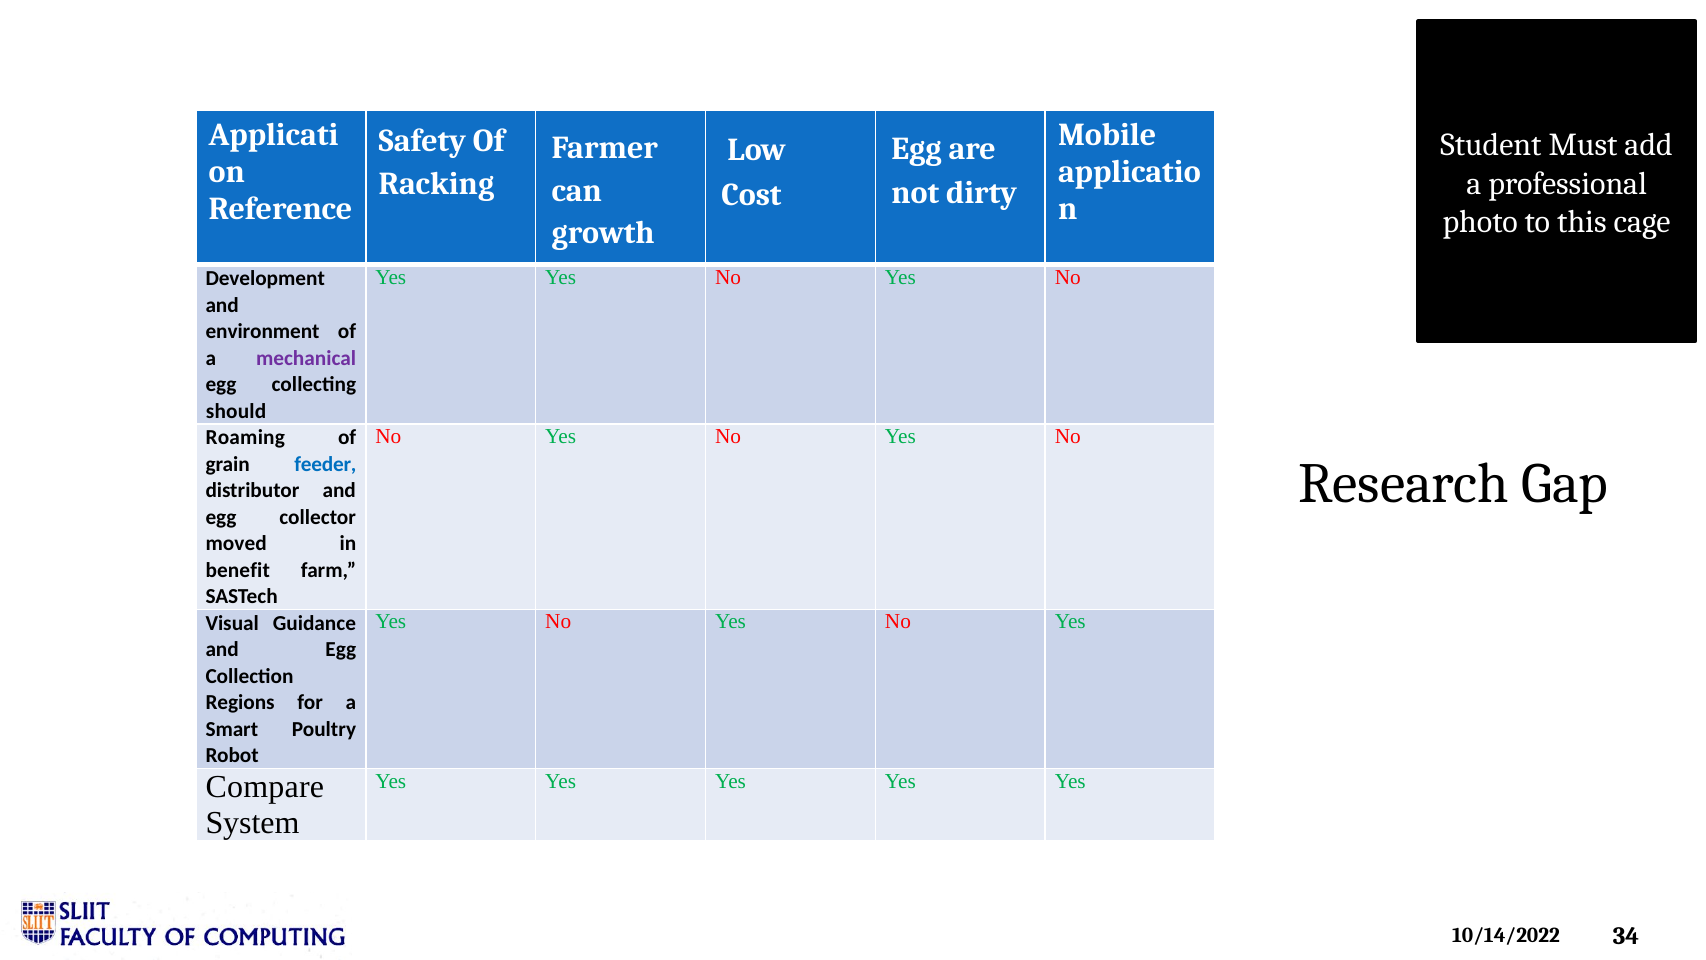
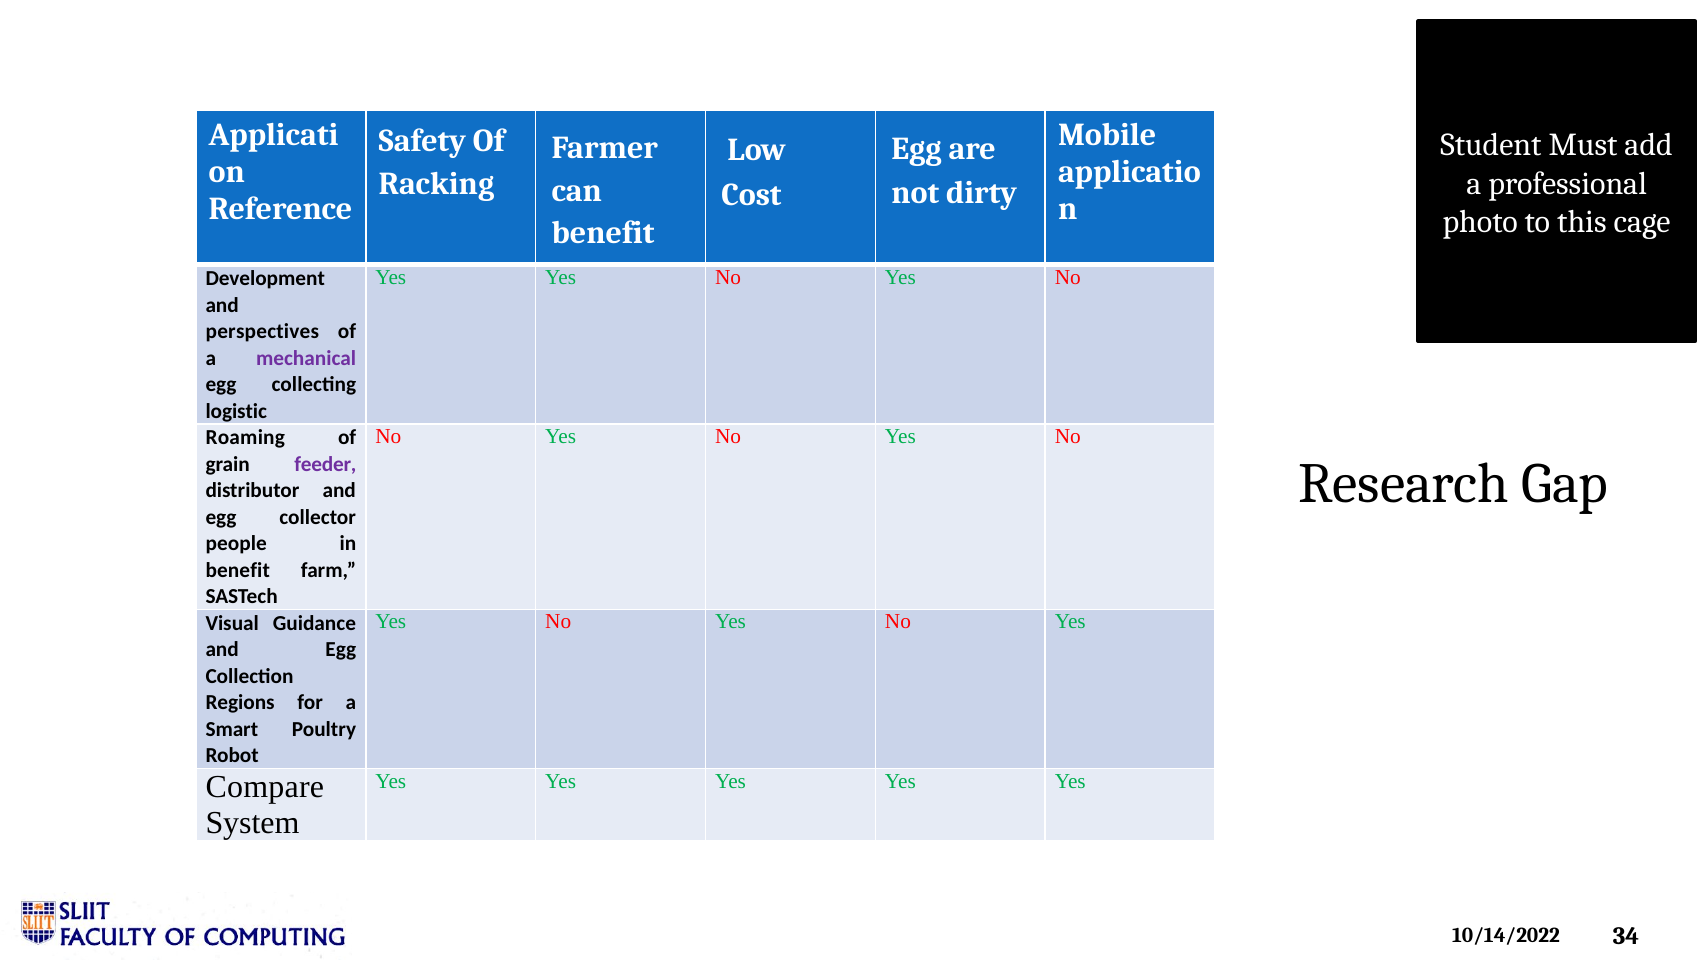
growth: growth -> benefit (603, 233)
environment: environment -> perspectives (262, 331)
should: should -> logistic (236, 411)
feeder colour: blue -> purple (325, 464)
moved: moved -> people (236, 543)
